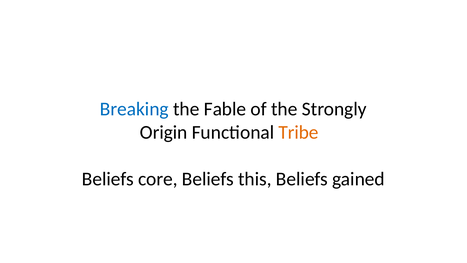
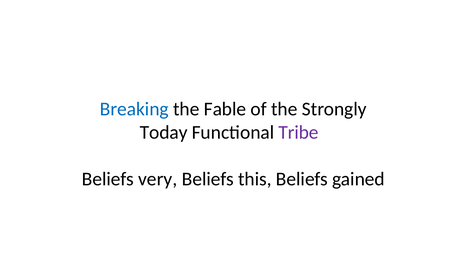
Origin: Origin -> Today (164, 132)
Tribe colour: orange -> purple (298, 132)
core: core -> very (158, 179)
